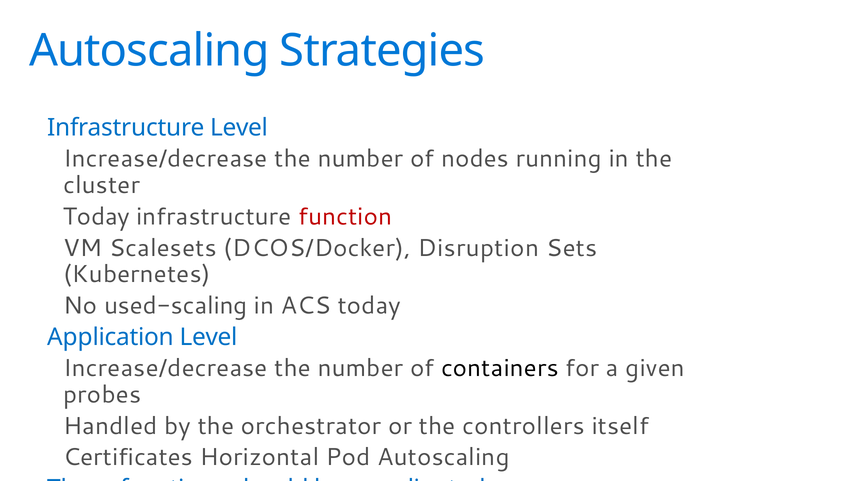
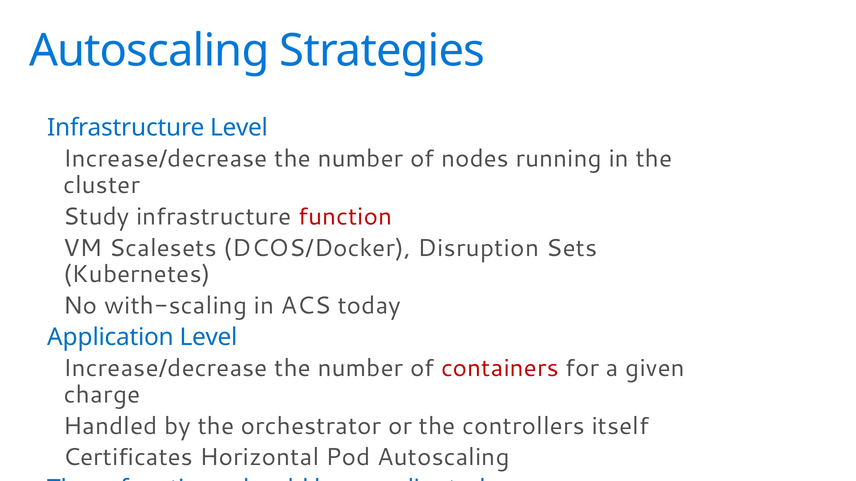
Today: Today -> Study (96, 217)
used-scaling: used-scaling -> with-scaling (176, 306)
containers colour: black -> red (500, 369)
probes: probes -> charge (102, 395)
